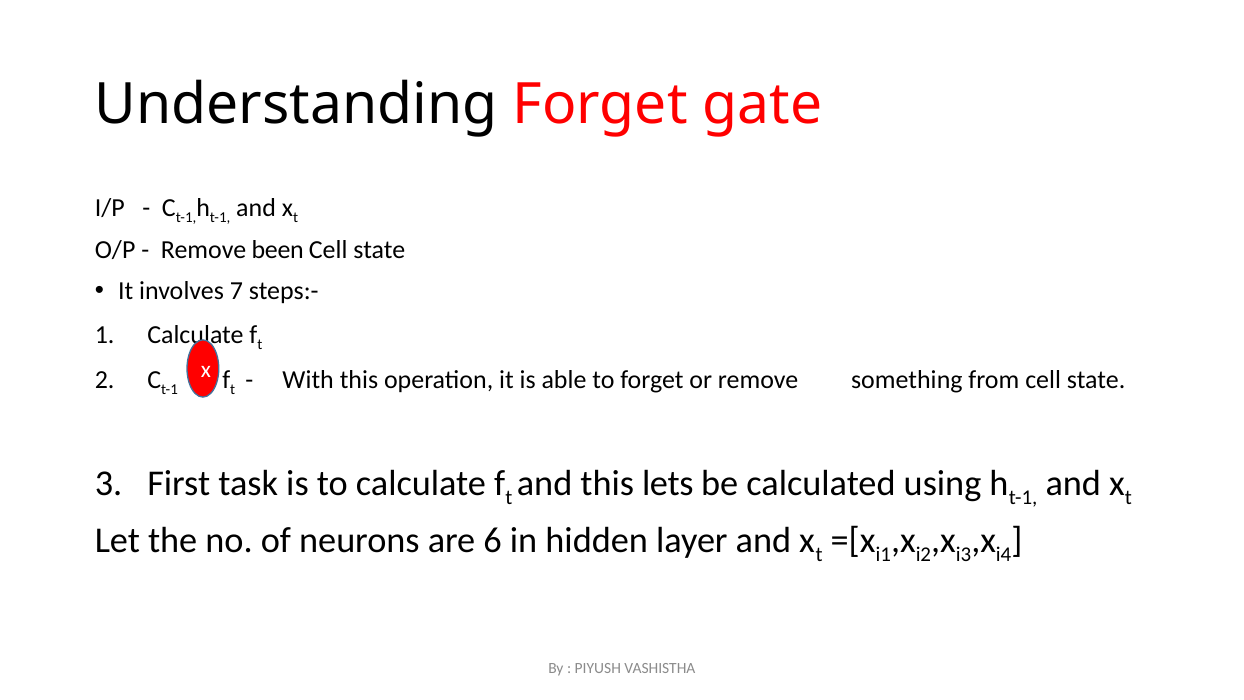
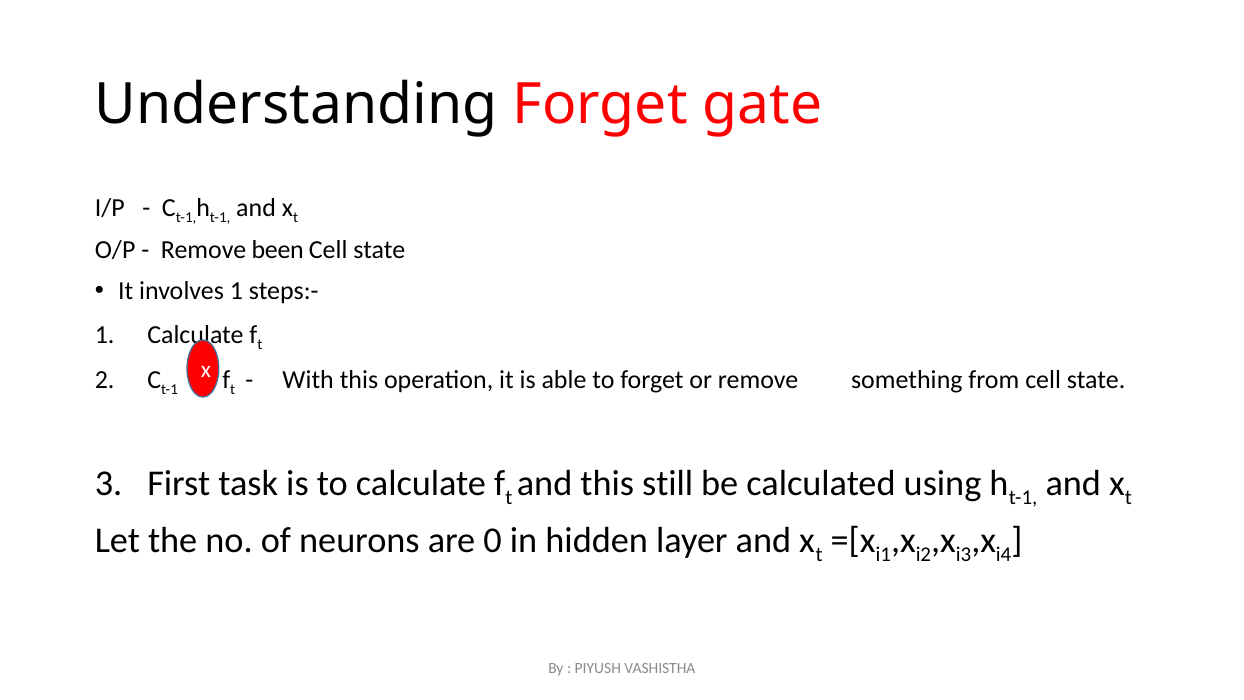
involves 7: 7 -> 1 (236, 291)
lets: lets -> still (668, 483)
6: 6 -> 0 (493, 541)
